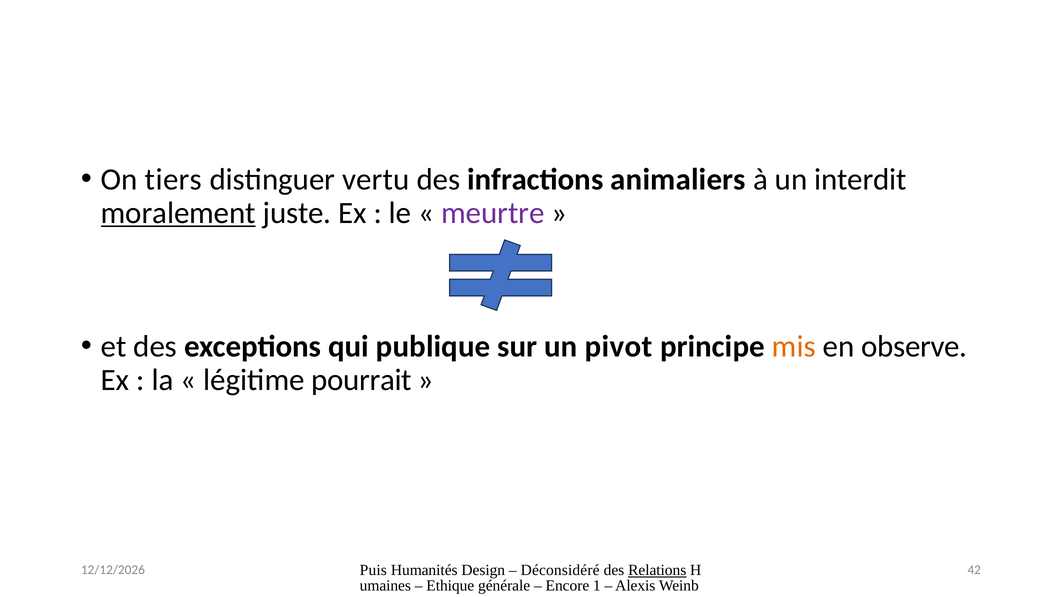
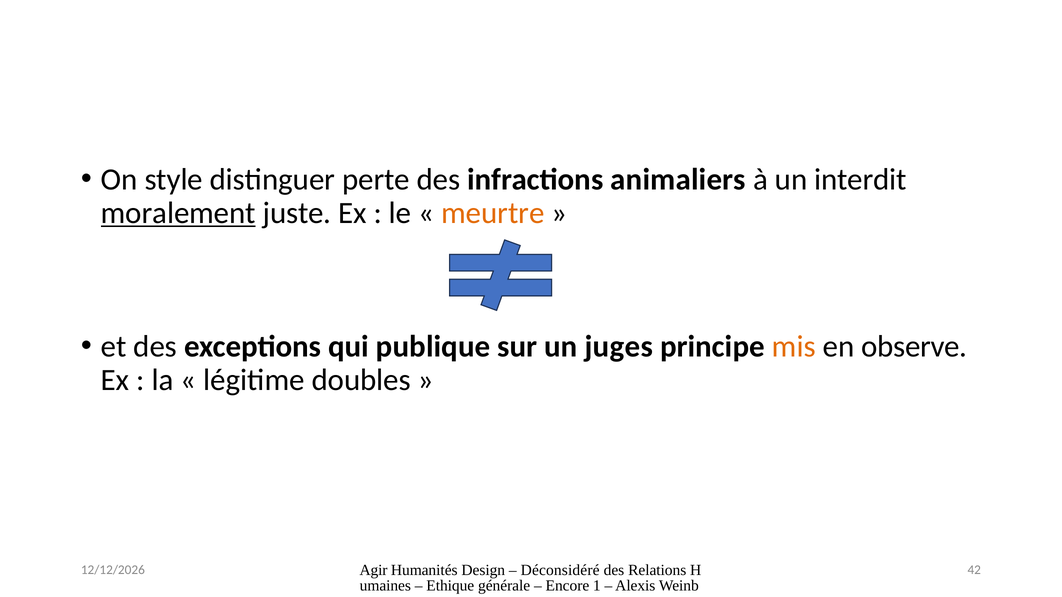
tiers: tiers -> style (174, 180)
vertu: vertu -> perte (376, 180)
meurtre colour: purple -> orange (493, 213)
pivot: pivot -> juges (619, 347)
pourrait: pourrait -> doubles (361, 380)
Puis: Puis -> Agir (373, 571)
Relations underline: present -> none (657, 571)
